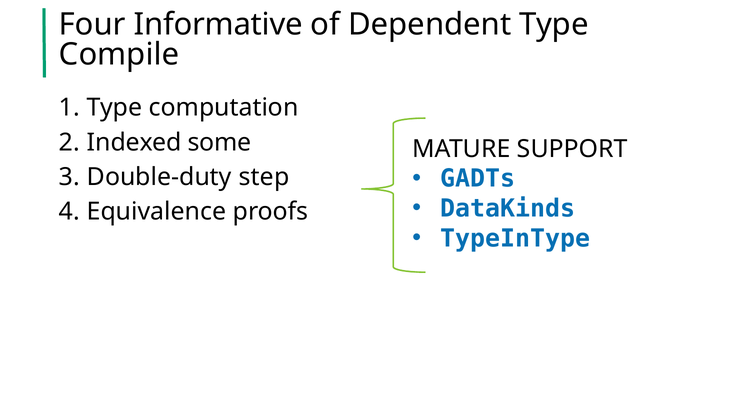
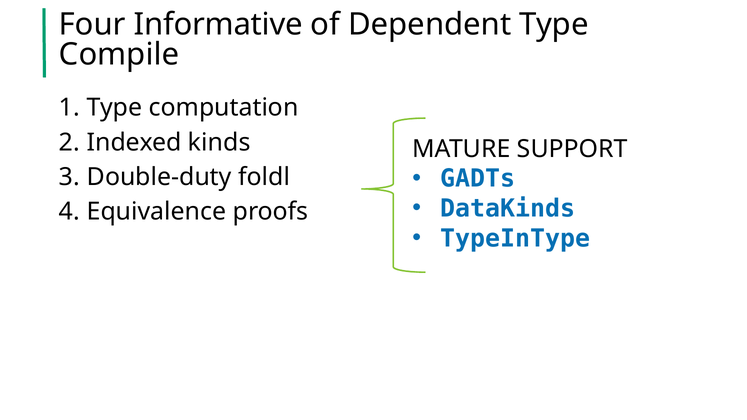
some: some -> kinds (219, 143)
step: step -> foldl (264, 177)
